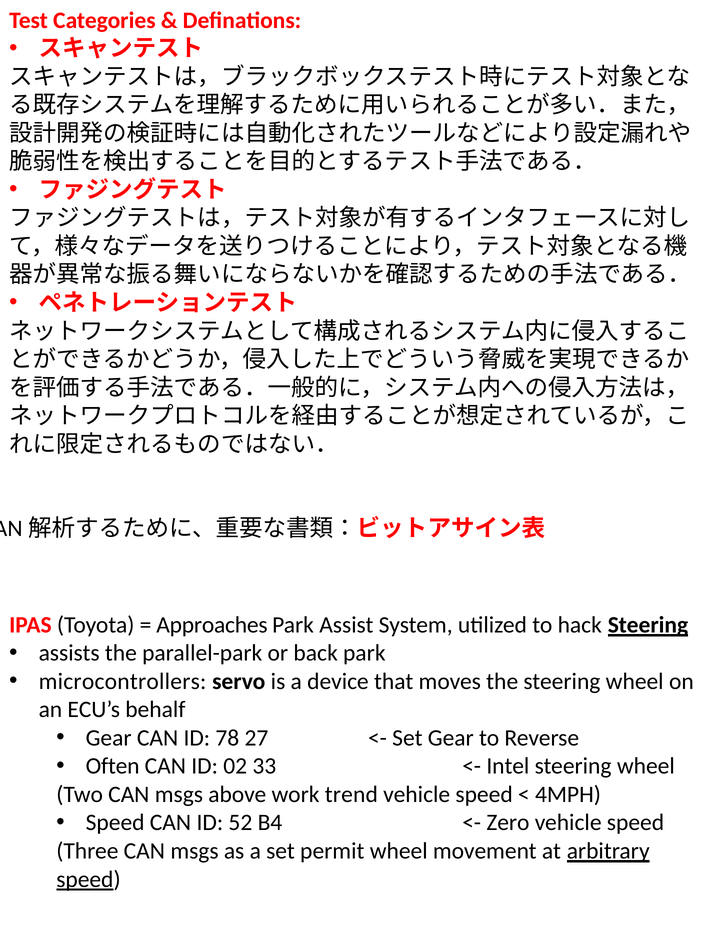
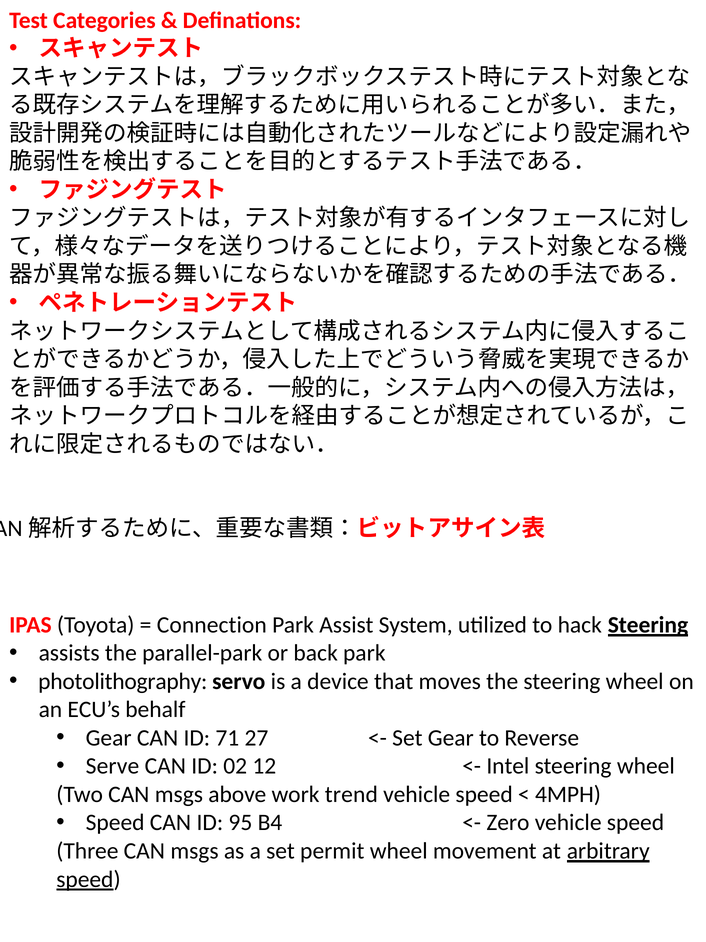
Approaches: Approaches -> Connection (212, 624)
microcontrollers: microcontrollers -> photolithography (123, 681)
78: 78 -> 71 (227, 737)
Often: Often -> Serve (112, 766)
33: 33 -> 12 (264, 766)
52: 52 -> 95 (240, 822)
